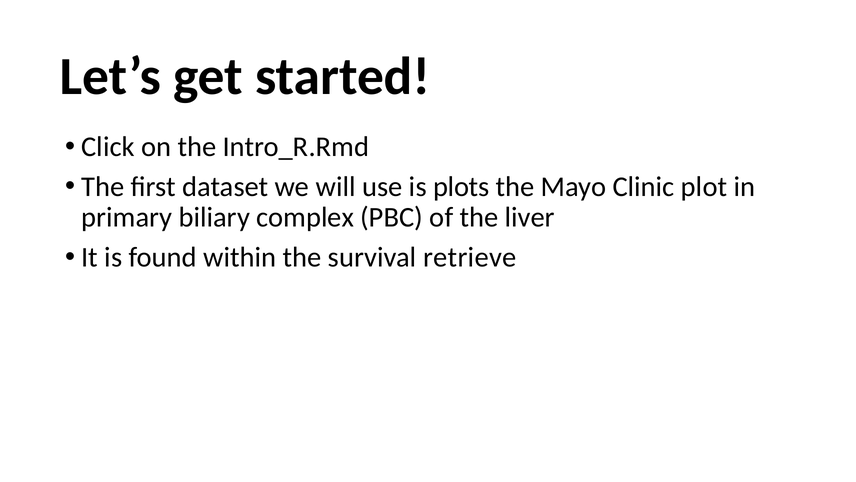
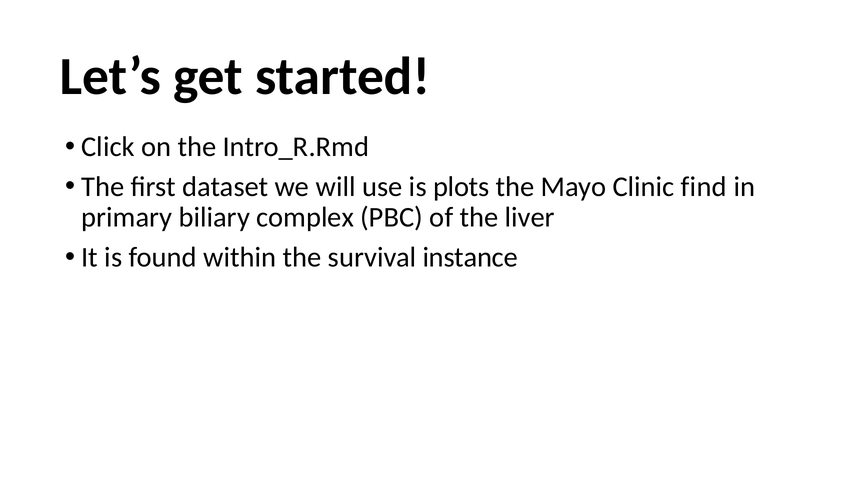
plot: plot -> find (704, 186)
retrieve: retrieve -> instance (470, 257)
